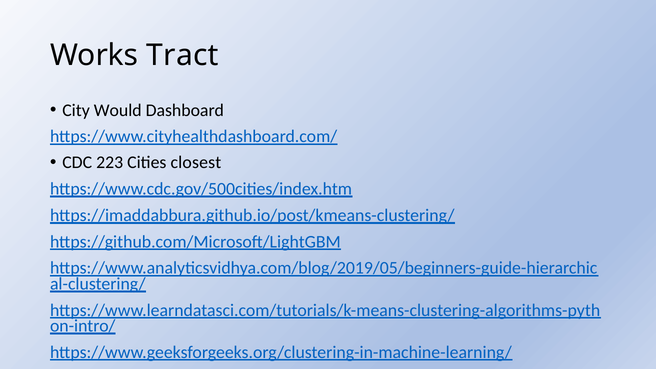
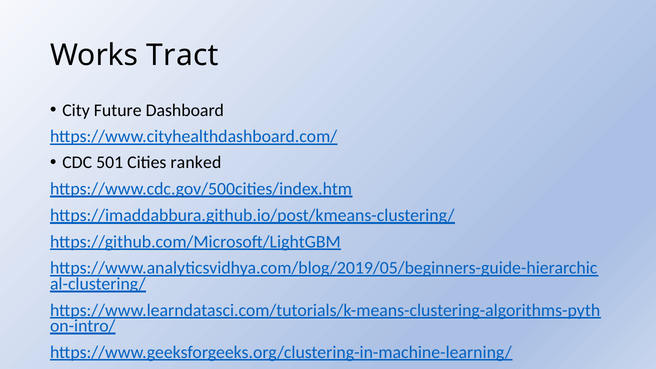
Would: Would -> Future (118, 110)
223: 223 -> 501 (110, 163)
closest: closest -> ranked (196, 163)
